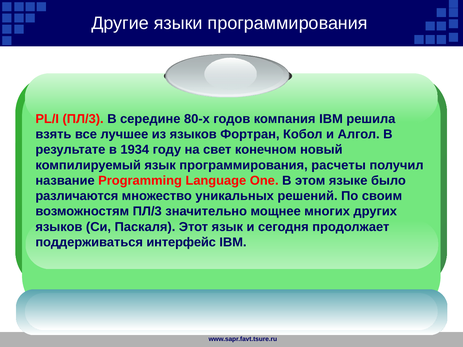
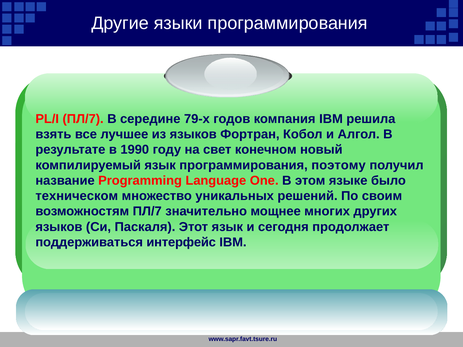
PL/I ПЛ/3: ПЛ/3 -> ПЛ/7 (83, 119)
80-х: 80-х -> 79-х (197, 119)
1934: 1934 -> 1990 (135, 150)
расчеты: расчеты -> поэтому (339, 165)
различаются: различаются -> техническом (77, 196)
возможностям ПЛ/3: ПЛ/3 -> ПЛ/7 (147, 212)
